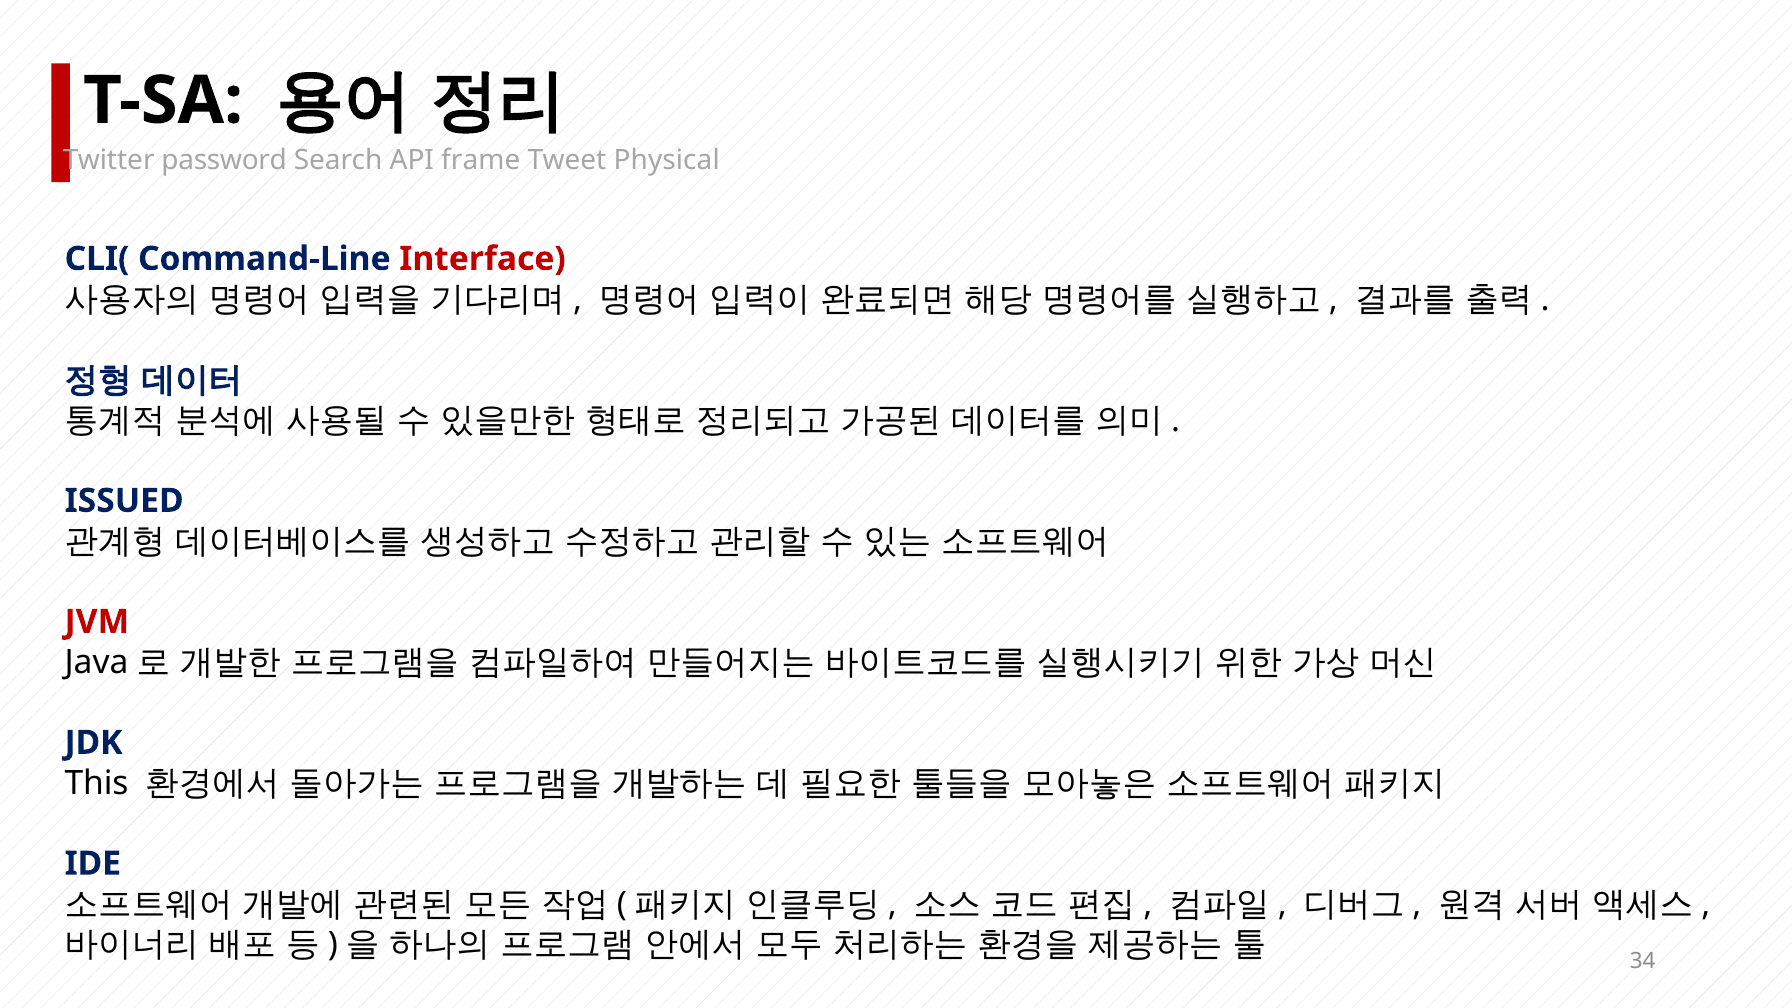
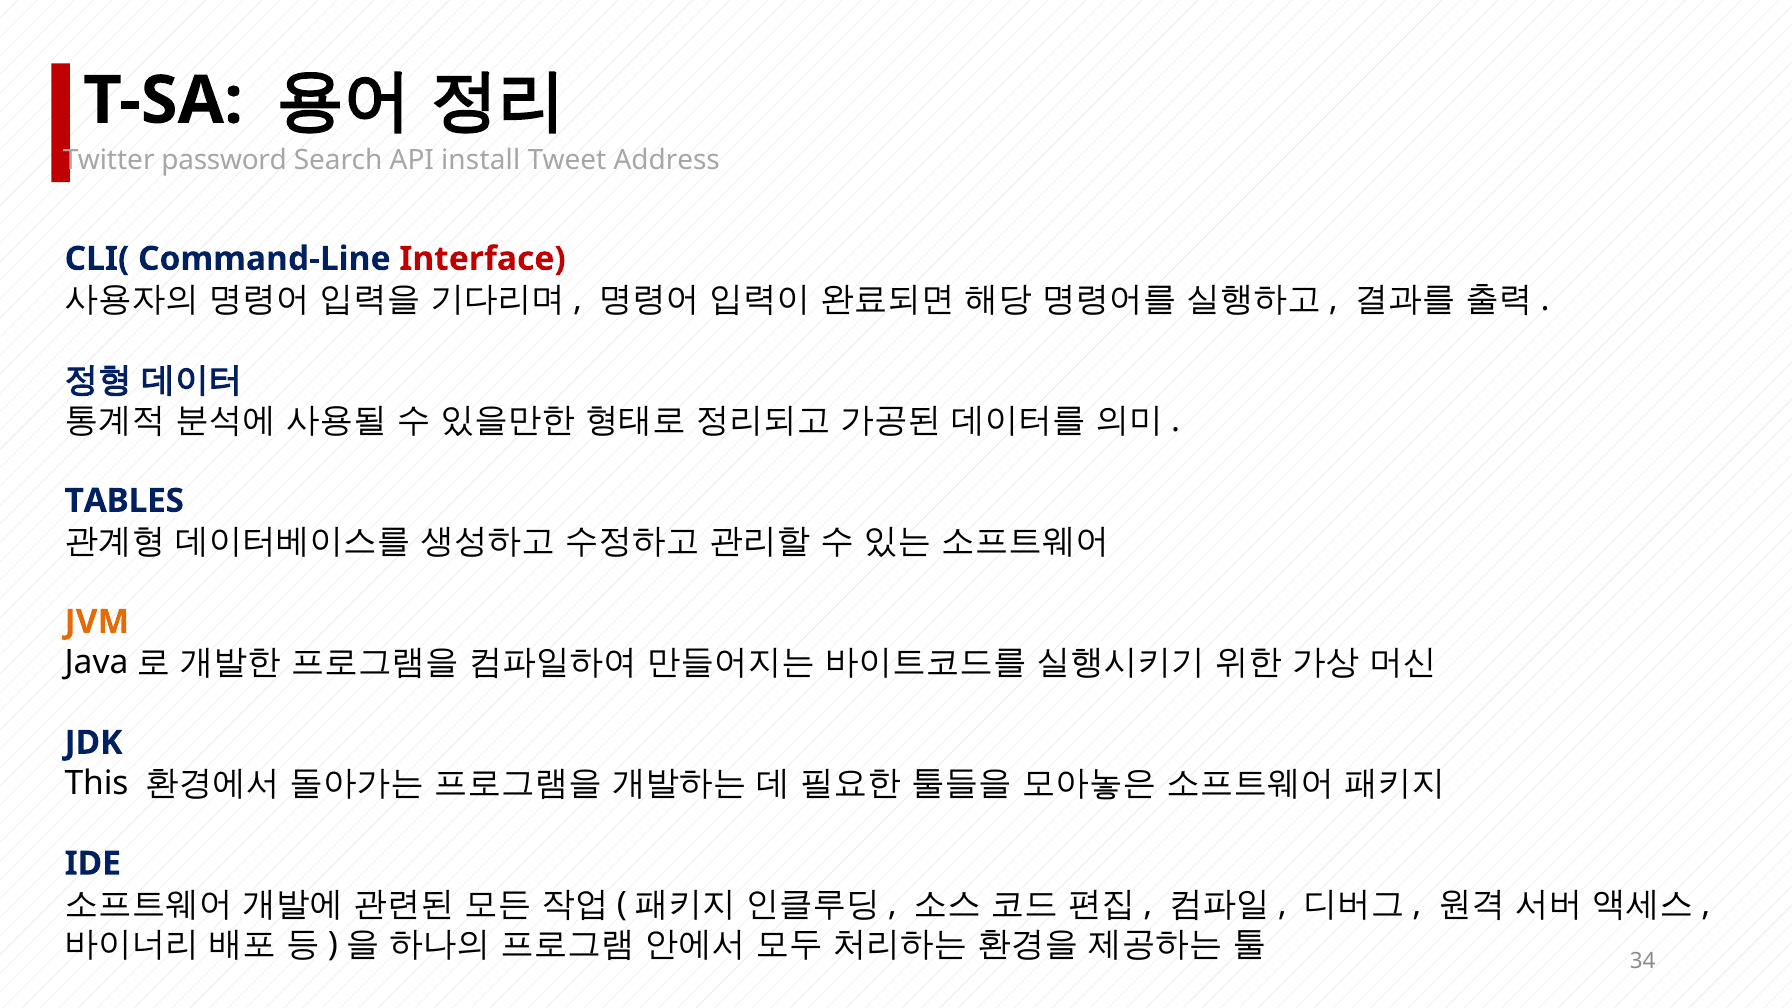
frame: frame -> install (481, 160)
Physical: Physical -> Address (667, 160)
ISSUED: ISSUED -> TABLES (124, 501)
JVM colour: red -> orange (97, 622)
